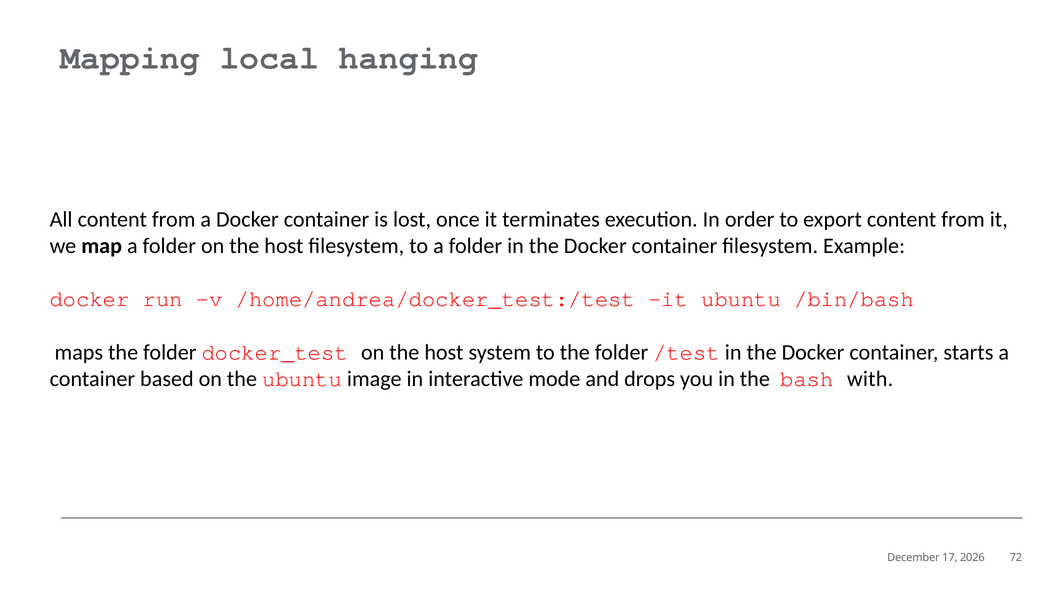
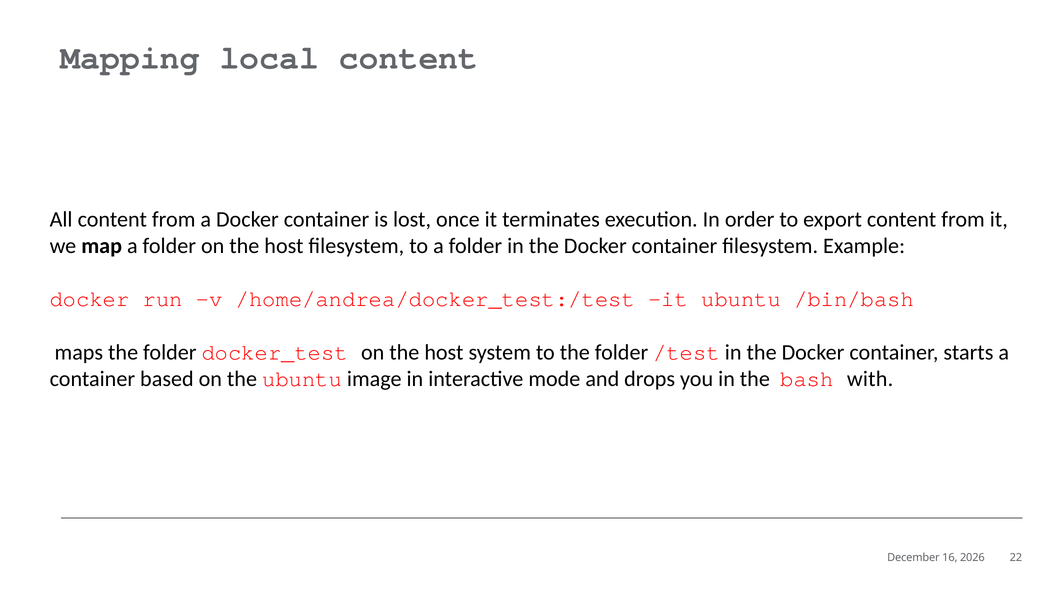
local hanging: hanging -> content (409, 58)
17: 17 -> 16 (950, 558)
72: 72 -> 22 (1016, 558)
